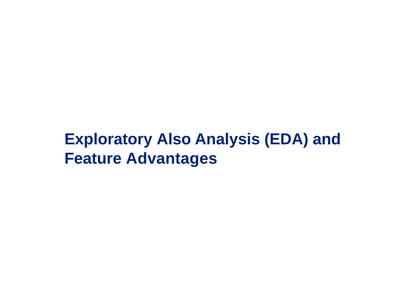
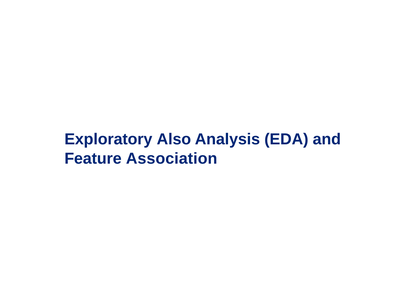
Advantages: Advantages -> Association (172, 158)
